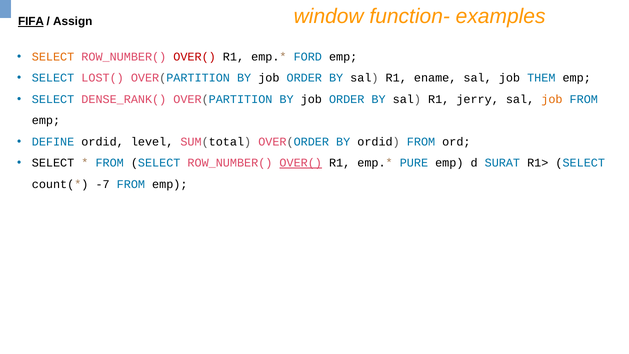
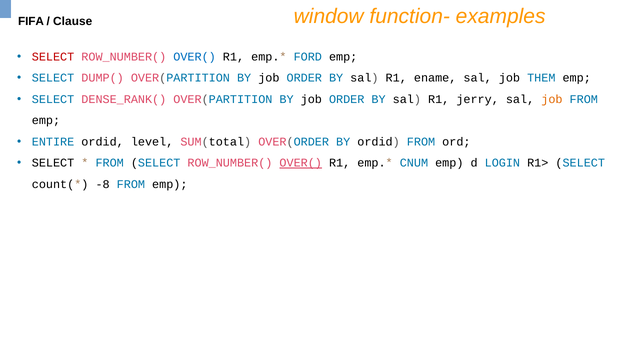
FIFA underline: present -> none (31, 21)
Assign: Assign -> Clause (73, 21)
SELECT colour: orange -> red (53, 57)
OVER( colour: red -> blue (195, 57)
LOST(: LOST( -> DUMP( (103, 78)
DEFINE: DEFINE -> ENTIRE (53, 142)
PURE: PURE -> CNUM (414, 163)
SURAT: SURAT -> LOGIN (502, 163)
-7: -7 -> -8 (103, 184)
